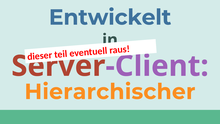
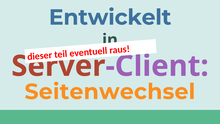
Hierarchischer: Hierarchischer -> Seitenwechsel (110, 92)
